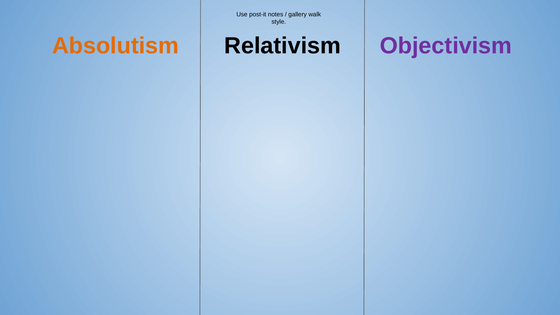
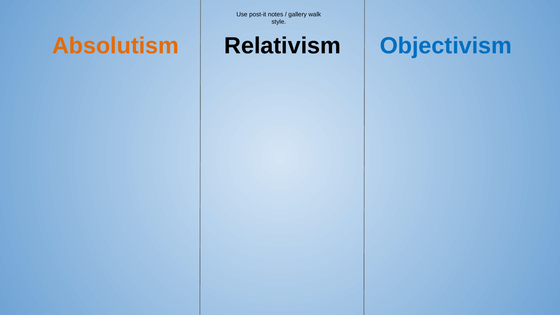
Objectivism colour: purple -> blue (446, 46)
